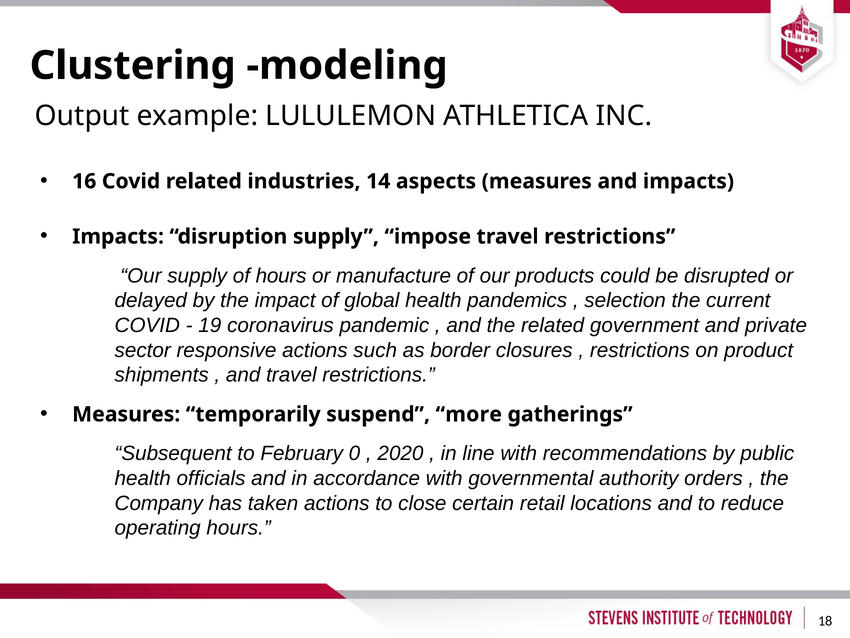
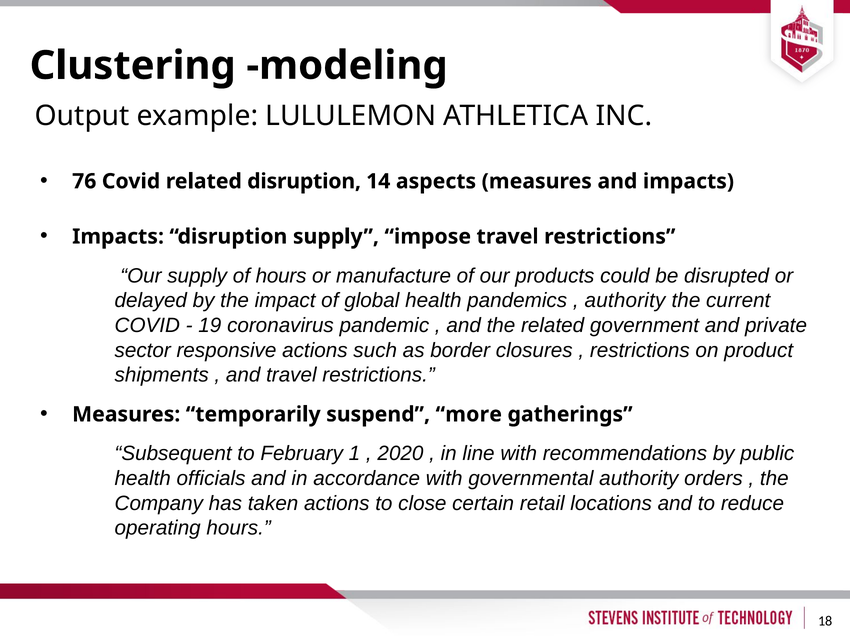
16: 16 -> 76 (84, 181)
related industries: industries -> disruption (304, 181)
selection: selection -> authority (625, 300)
0: 0 -> 1 (354, 453)
